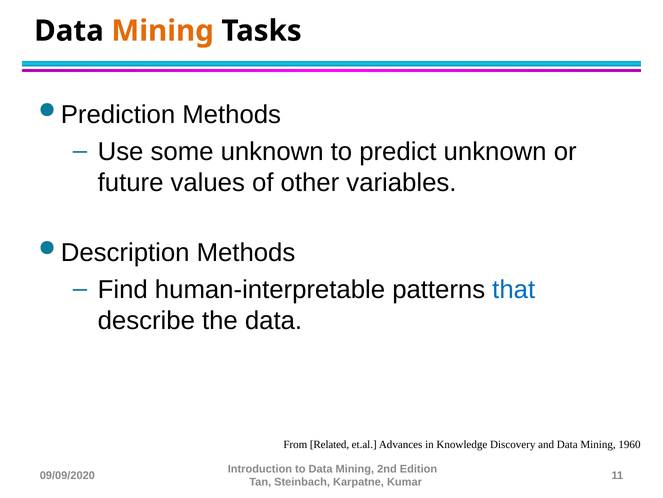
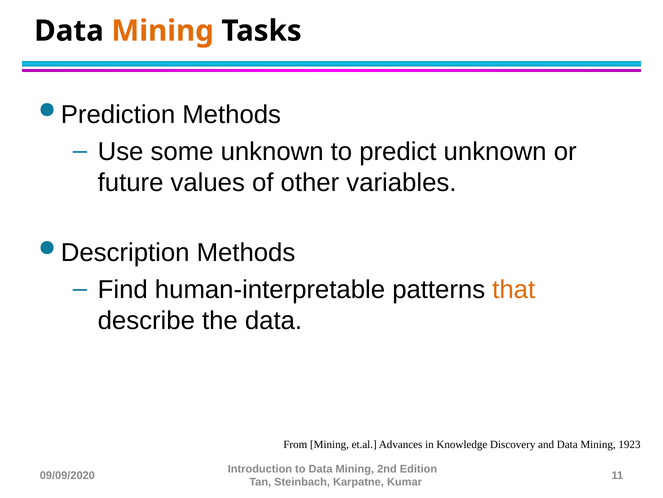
that colour: blue -> orange (514, 289)
From Related: Related -> Mining (329, 444)
1960: 1960 -> 1923 (629, 444)
